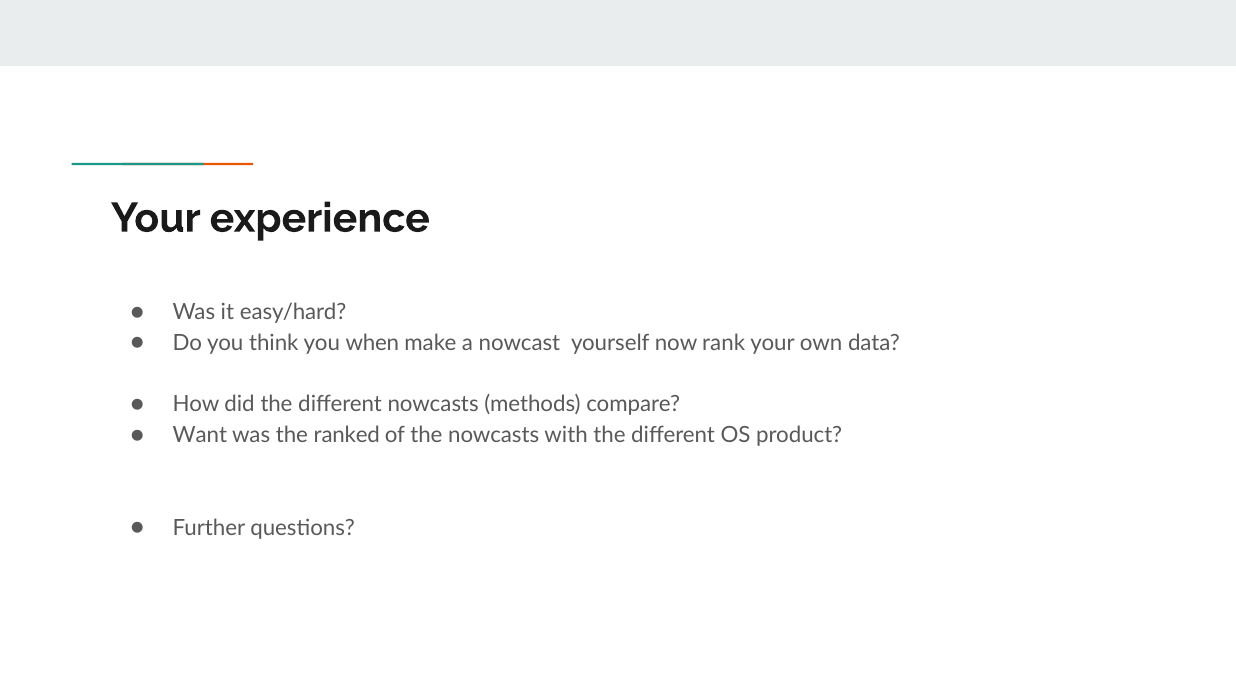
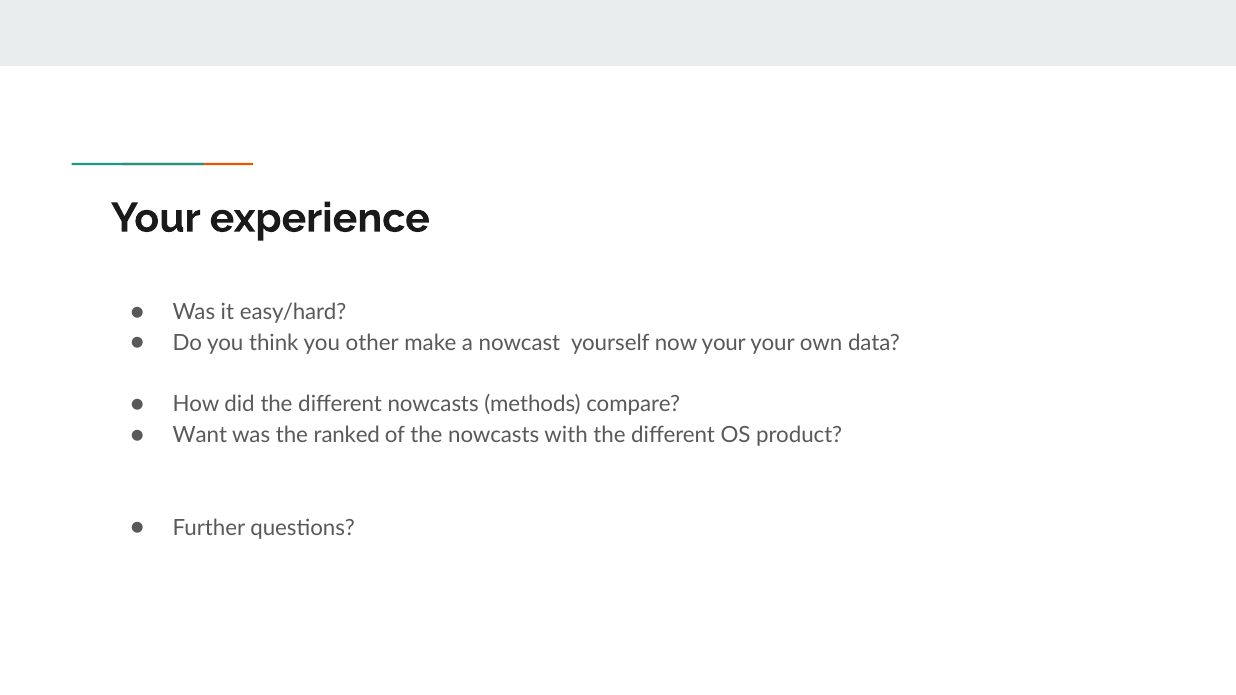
when: when -> other (372, 343)
now rank: rank -> your (724, 343)
